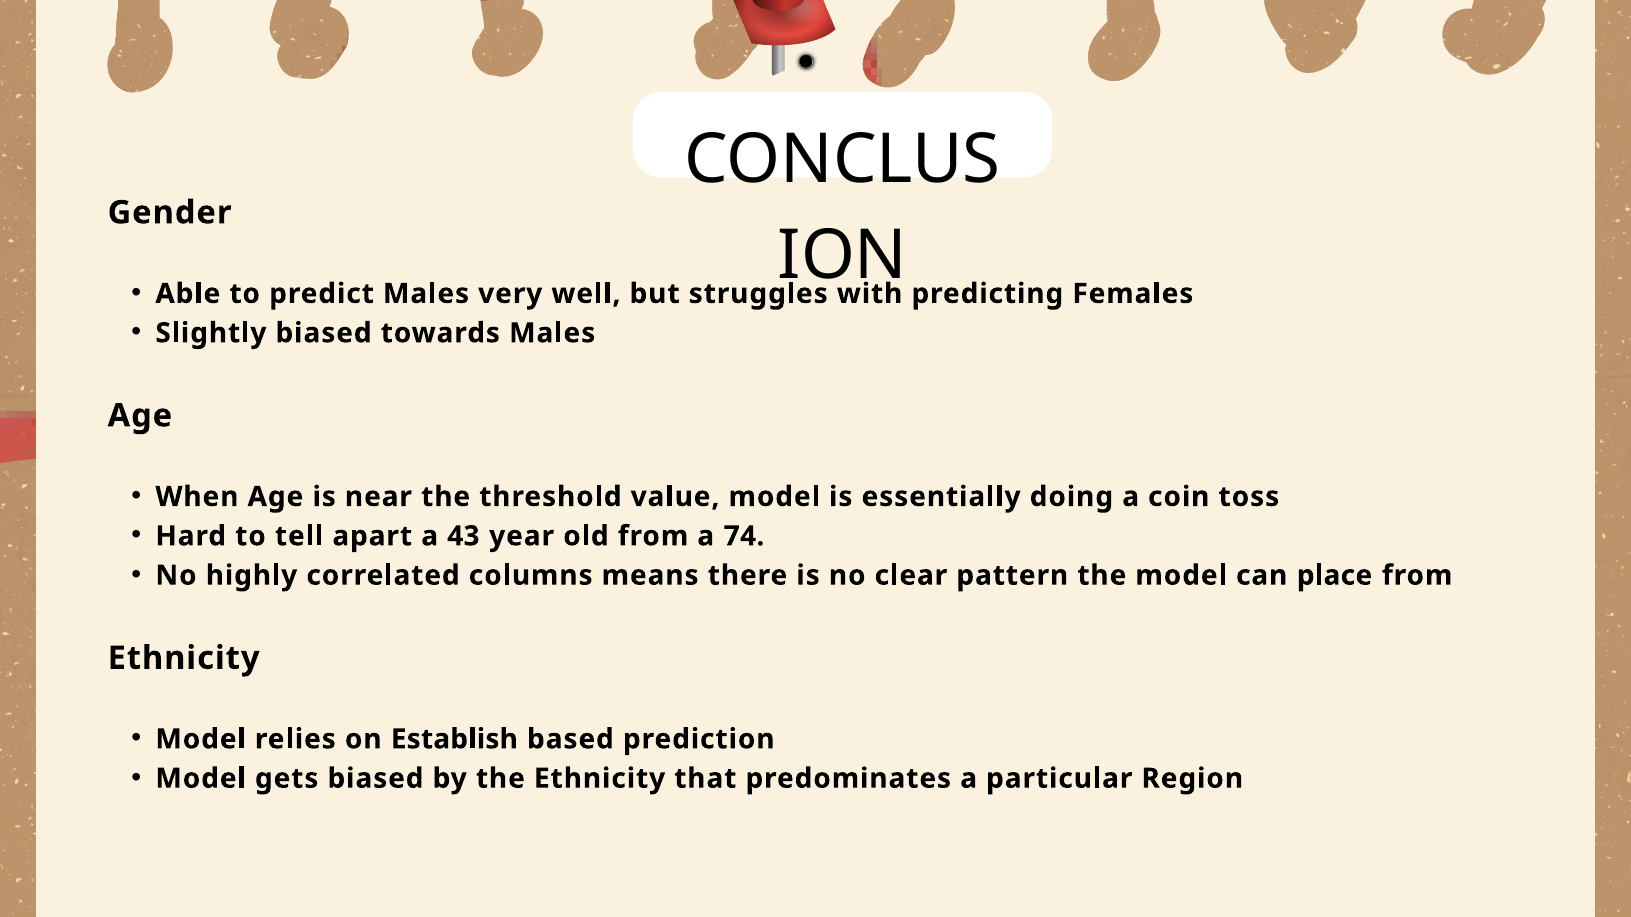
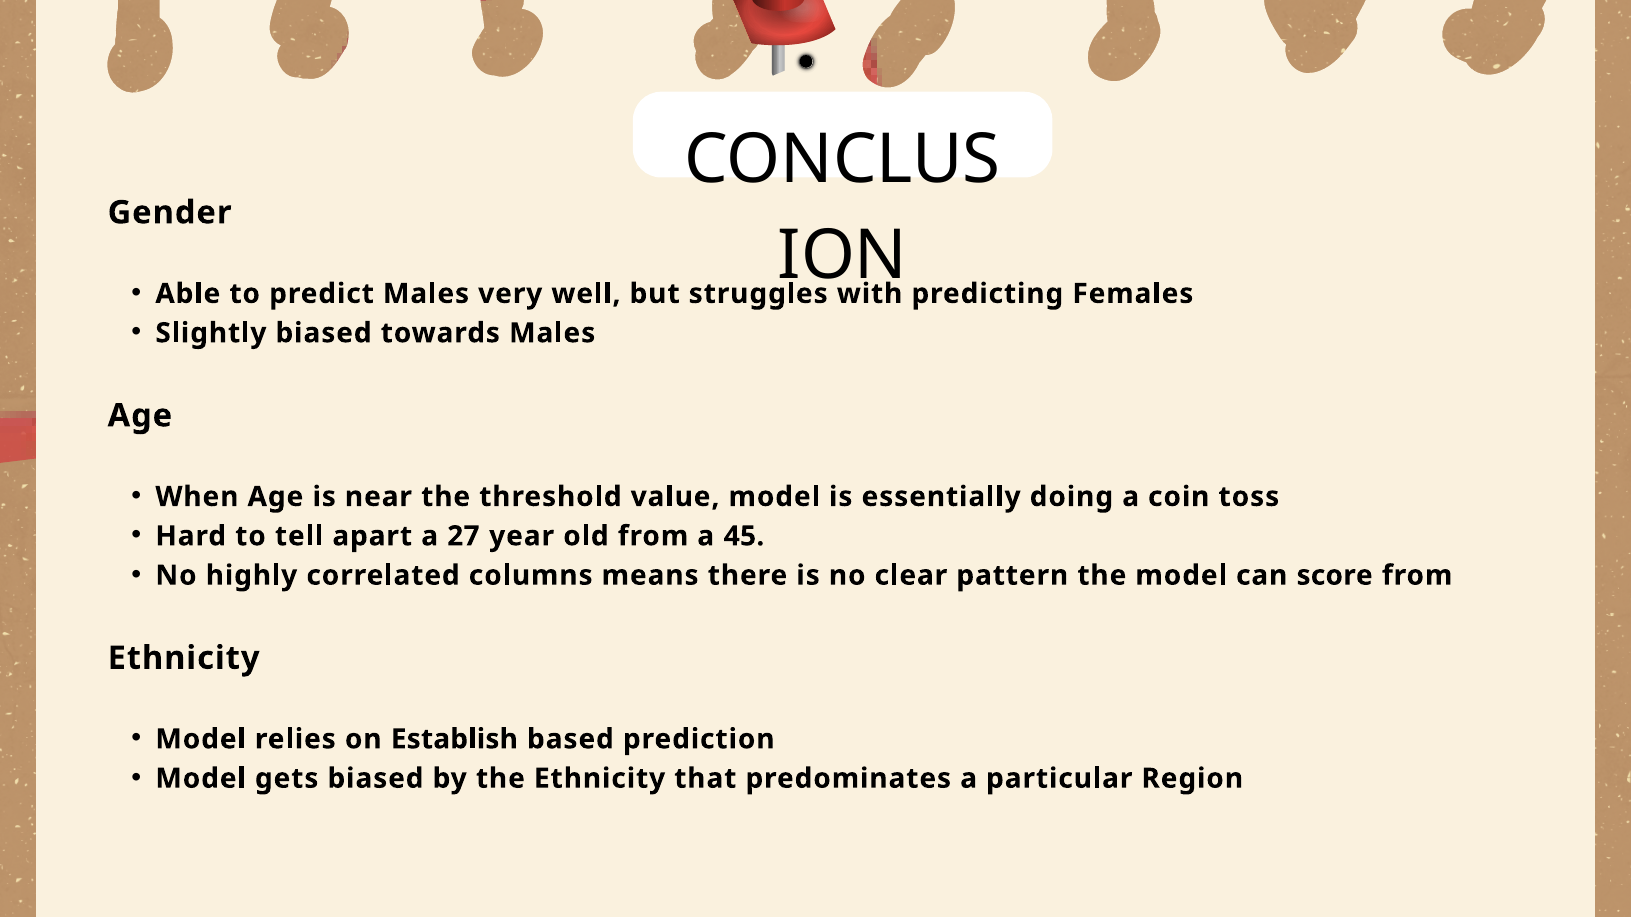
43: 43 -> 27 (463, 536)
74: 74 -> 45 (744, 536)
place: place -> score (1335, 576)
